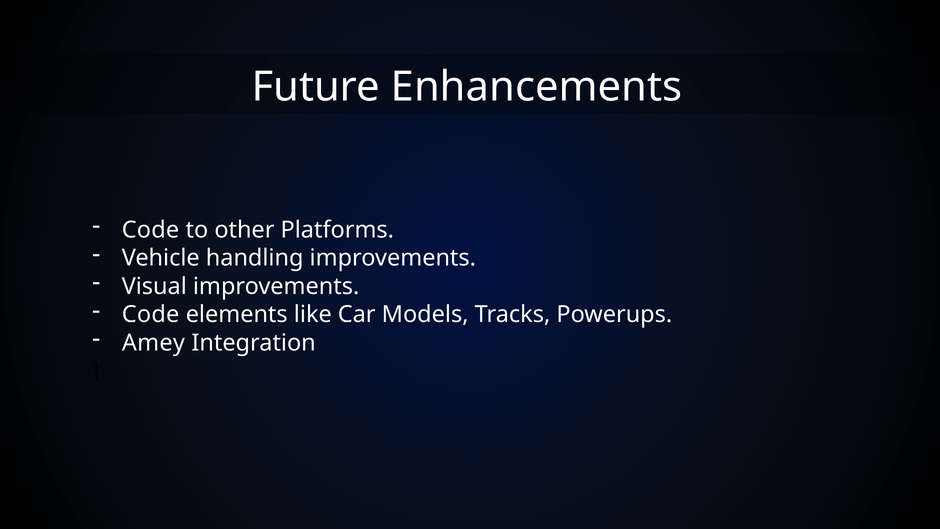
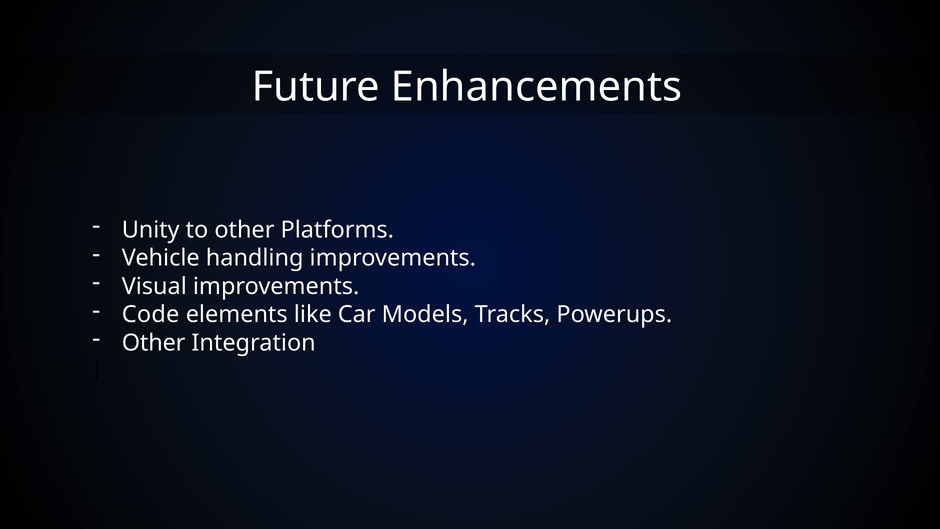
Code: Code -> Unity (151, 230)
Amey: Amey -> Other (154, 343)
